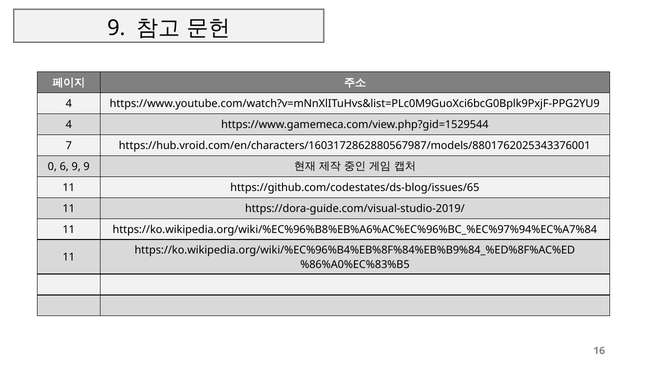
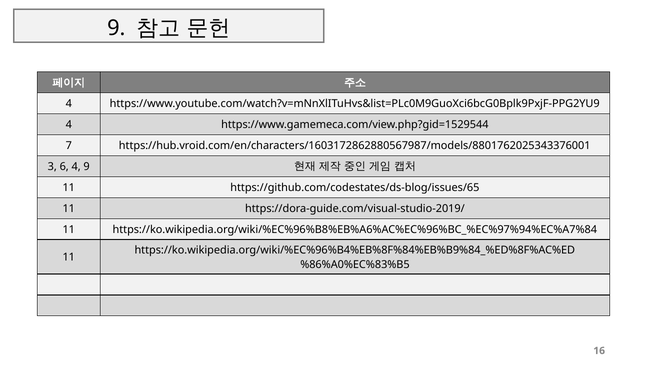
0: 0 -> 3 (52, 167)
6 9: 9 -> 4 (76, 167)
